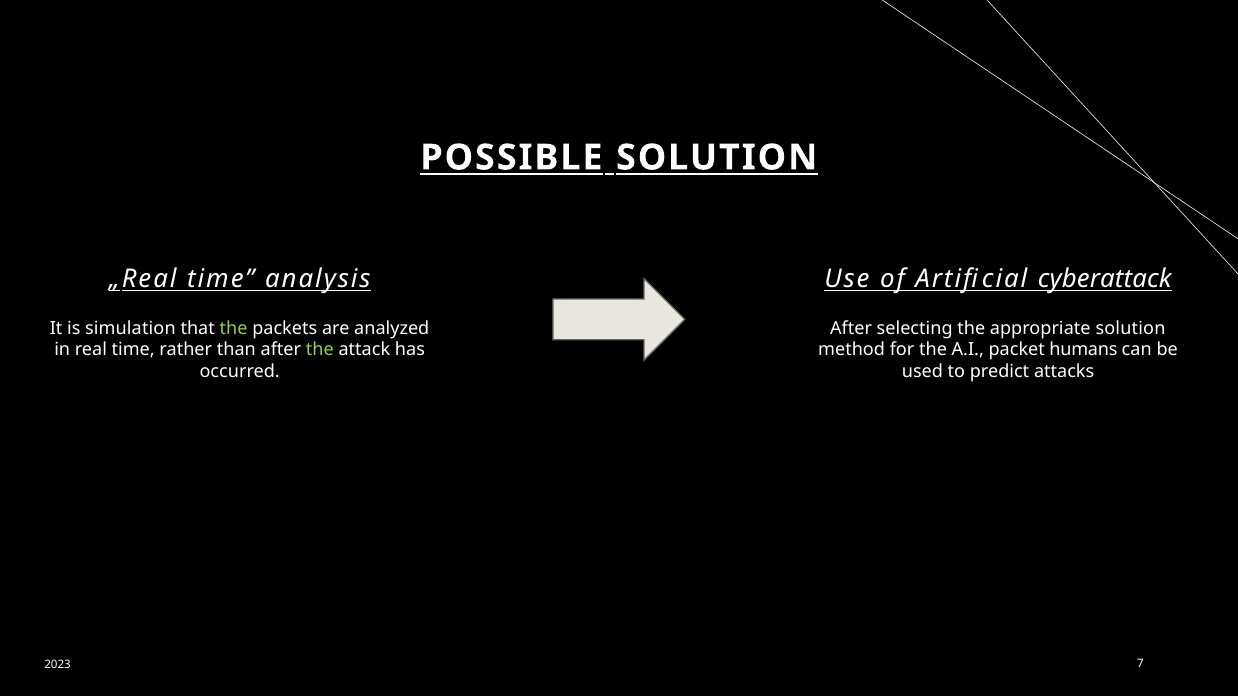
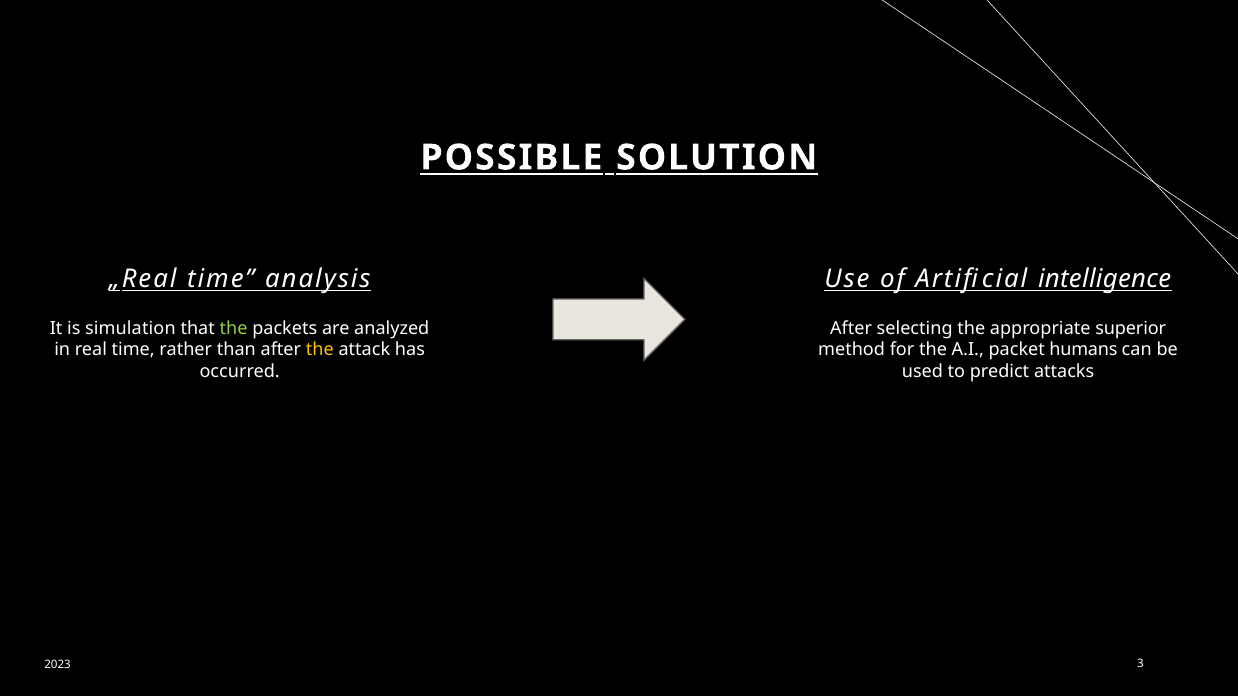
cyberattack: cyberattack -> intelligence (1105, 279)
appropriate solution: solution -> superior (1131, 329)
the colour: light green -> yellow (320, 350)
7: 7 -> 3 (1140, 664)
